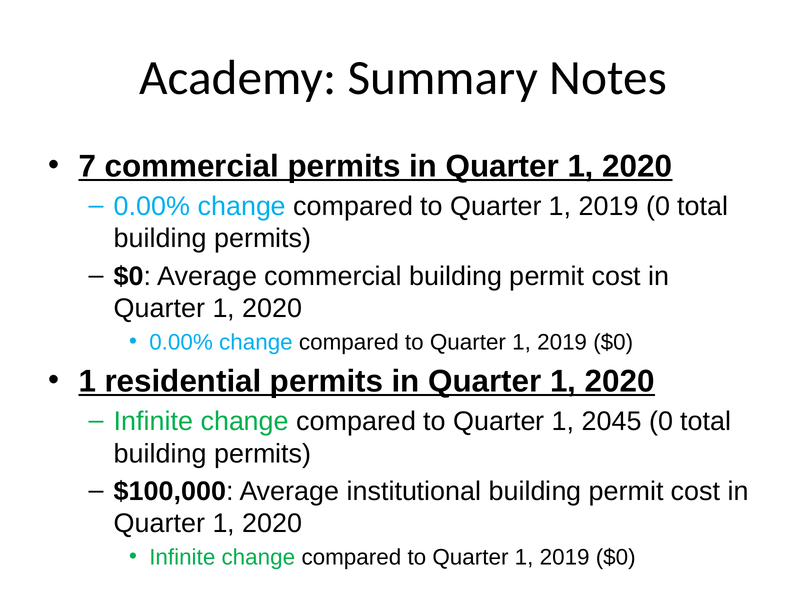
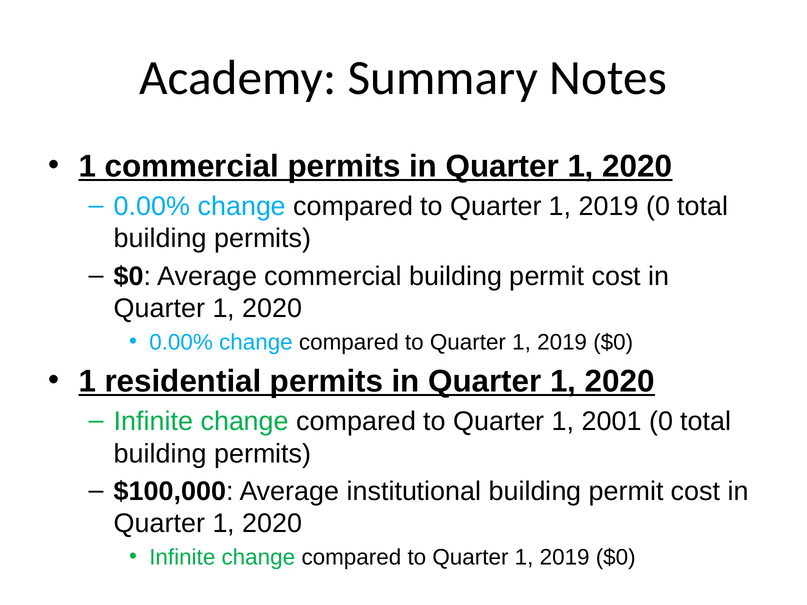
7: 7 -> 1 (87, 166)
2045: 2045 -> 2001 (612, 422)
